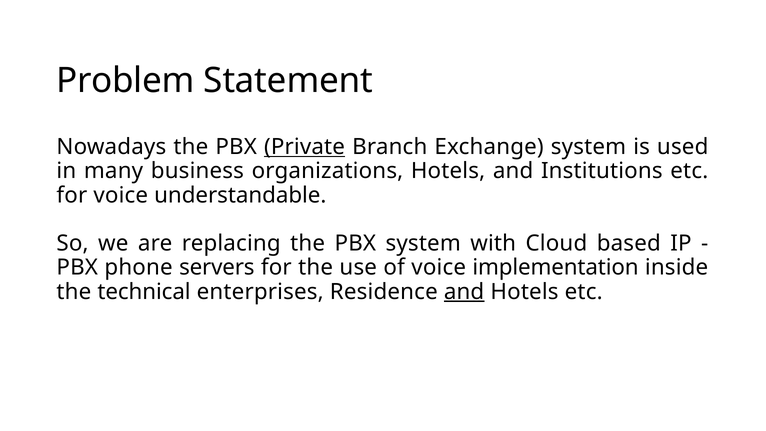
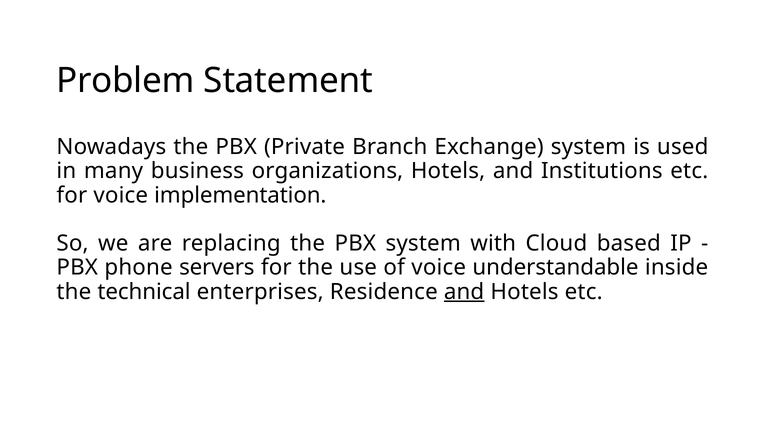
Private underline: present -> none (305, 147)
understandable: understandable -> implementation (240, 195)
implementation: implementation -> understandable (555, 268)
